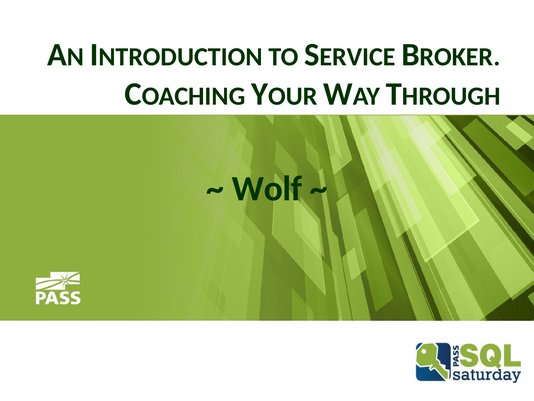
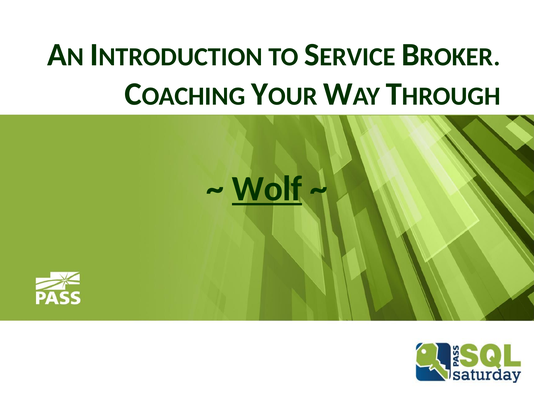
Wolf underline: none -> present (267, 189)
